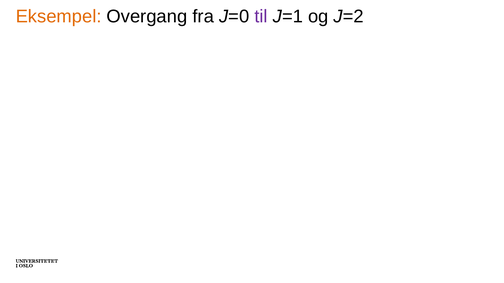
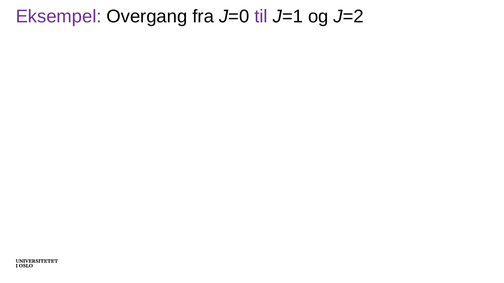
Eksempel colour: orange -> purple (59, 17)
